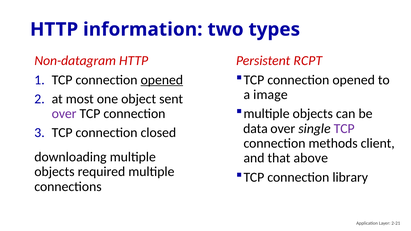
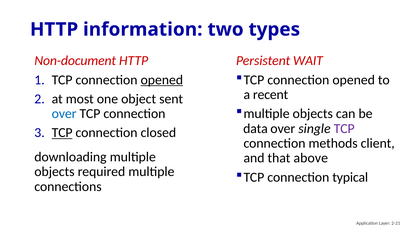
Non-datagram: Non-datagram -> Non-document (75, 61)
RCPT: RCPT -> WAIT (308, 61)
image: image -> recent (271, 95)
over colour: purple -> blue (64, 114)
TCP underline: none -> present (62, 133)
library: library -> typical (350, 177)
